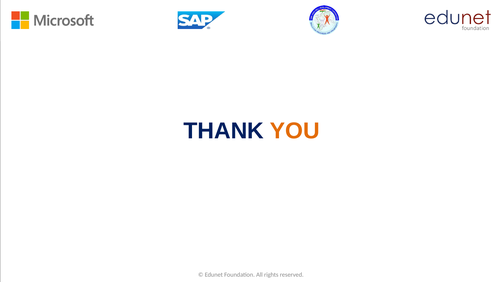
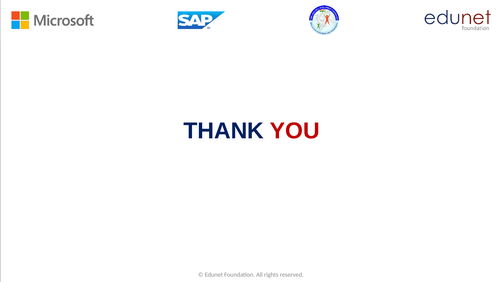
YOU colour: orange -> red (295, 131)
